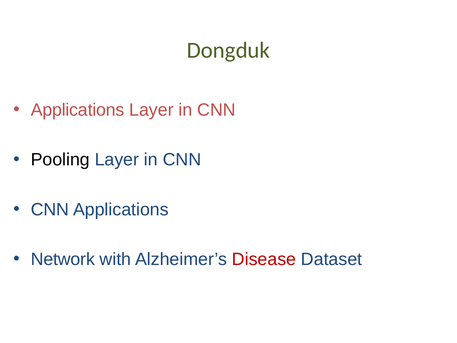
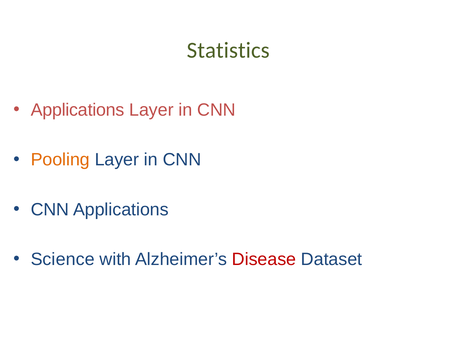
Dongduk: Dongduk -> Statistics (228, 50)
Pooling colour: black -> orange (60, 160)
Network: Network -> Science (63, 259)
